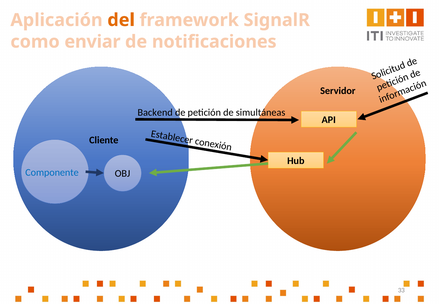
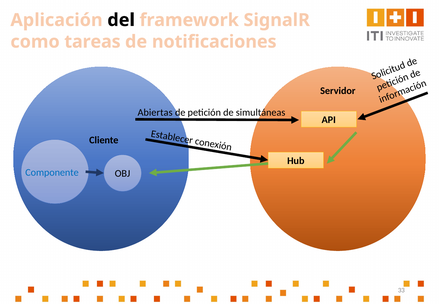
del colour: orange -> black (121, 20)
enviar: enviar -> tareas (92, 42)
Backend: Backend -> Abiertas (155, 112)
